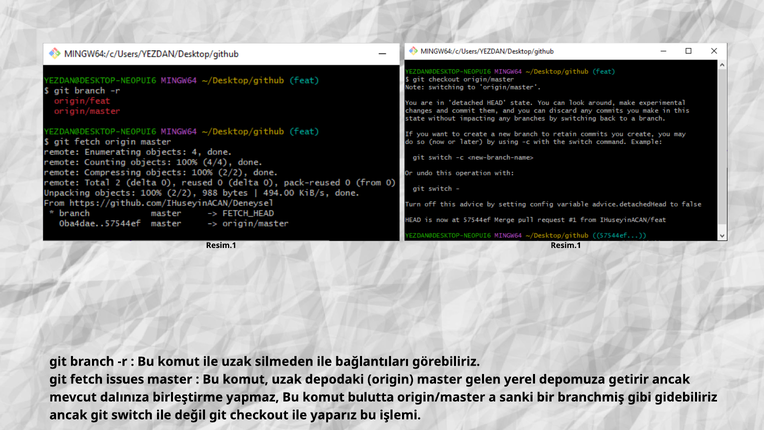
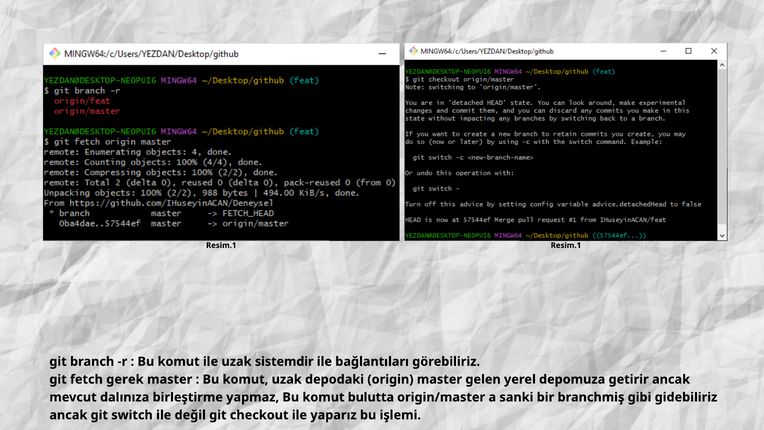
silmeden: silmeden -> sistemdir (284, 361)
issues: issues -> gerek (125, 379)
